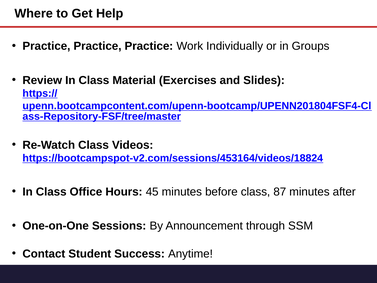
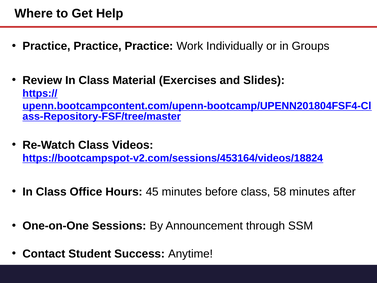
87: 87 -> 58 (280, 192)
